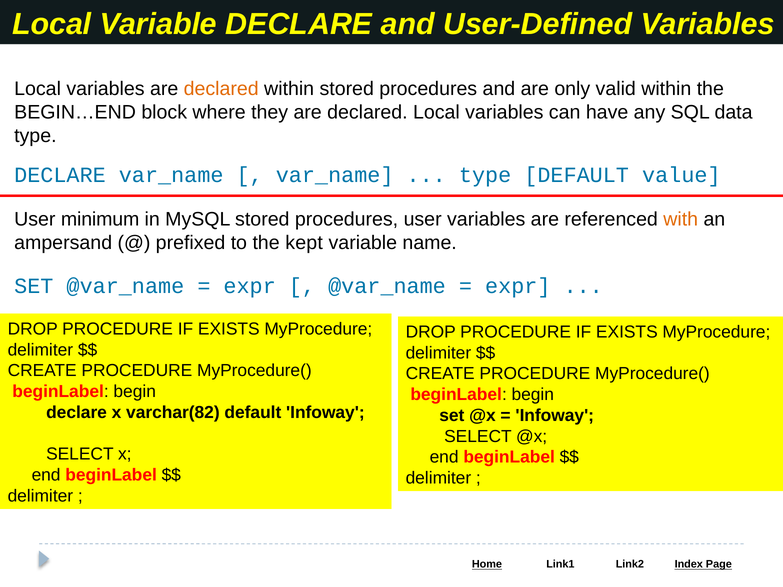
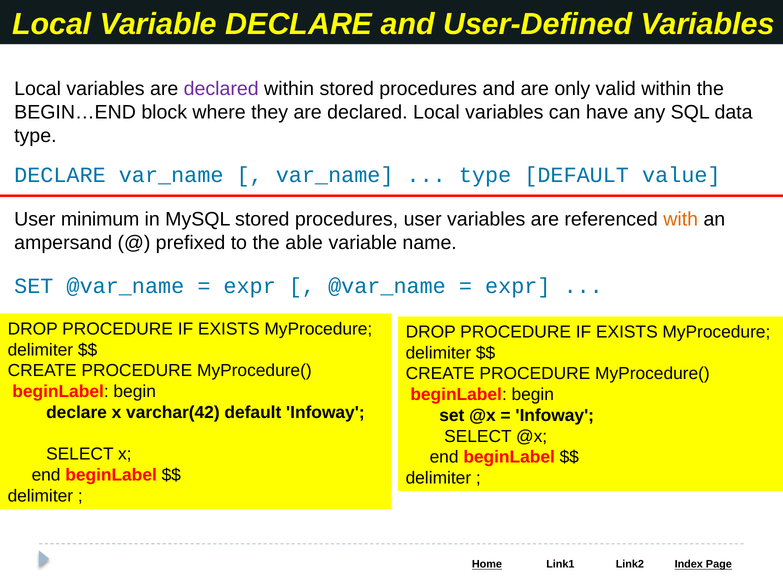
declared colour: orange -> purple (221, 89)
kept: kept -> able (304, 243)
varchar(82: varchar(82 -> varchar(42 (173, 413)
